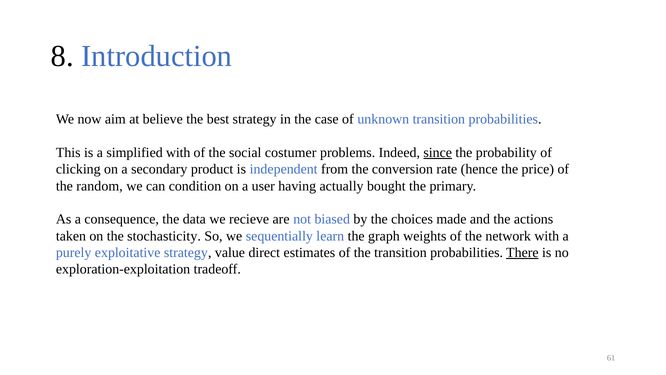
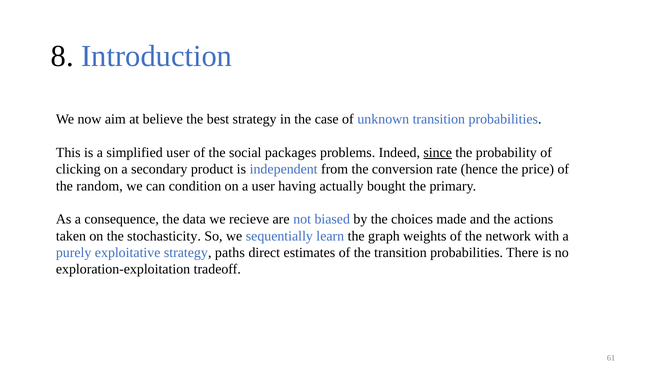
simplified with: with -> user (178, 152)
costumer: costumer -> packages (291, 152)
value: value -> paths (230, 252)
There underline: present -> none (522, 252)
